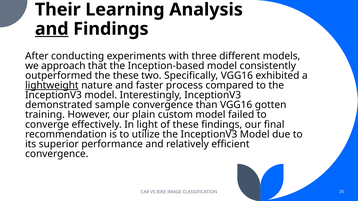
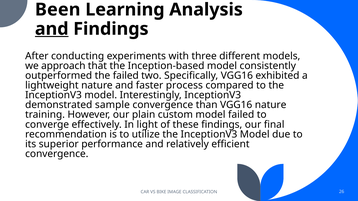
Their: Their -> Been (58, 10)
the these: these -> failed (126, 76)
lightweight underline: present -> none (52, 85)
VGG16 gotten: gotten -> nature (271, 105)
